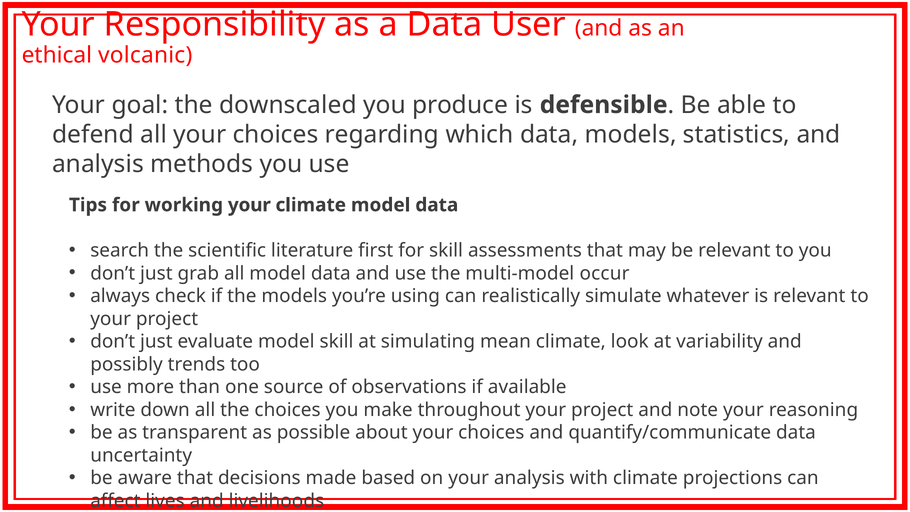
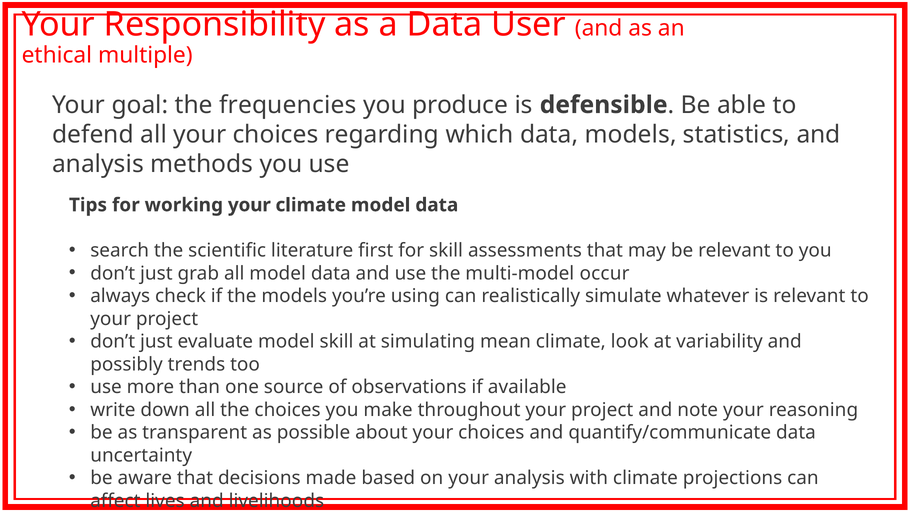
volcanic: volcanic -> multiple (145, 55)
downscaled: downscaled -> frequencies (288, 105)
